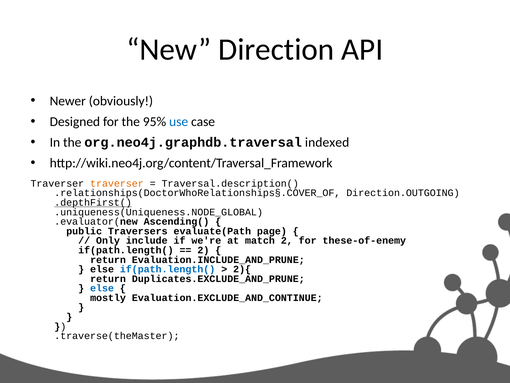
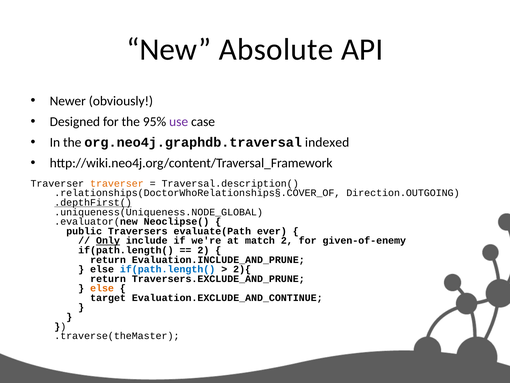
Direction: Direction -> Absolute (276, 49)
use colour: blue -> purple (179, 121)
Ascending(: Ascending( -> Neoclipse( (176, 221)
page: page -> ever (272, 231)
Only underline: none -> present (108, 240)
these-of-enemy: these-of-enemy -> given-of-enemy (364, 240)
Duplicates.EXCLUDE_AND_PRUNE: Duplicates.EXCLUDE_AND_PRUNE -> Traversers.EXCLUDE_AND_PRUNE (218, 278)
else colour: blue -> orange (102, 288)
mostly: mostly -> target (108, 297)
